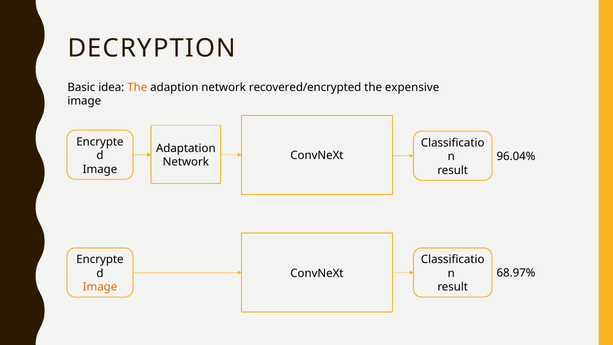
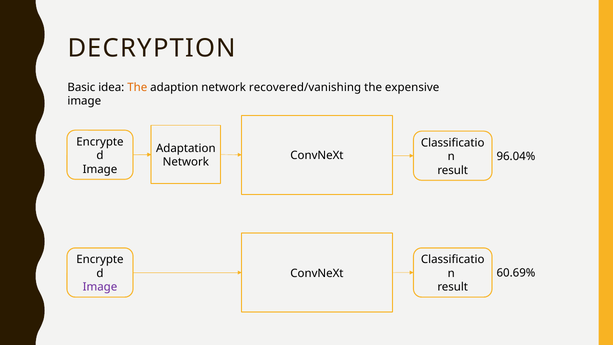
recovered/encrypted: recovered/encrypted -> recovered/vanishing (305, 87)
68.97%: 68.97% -> 60.69% (516, 273)
Image colour: orange -> purple (100, 287)
